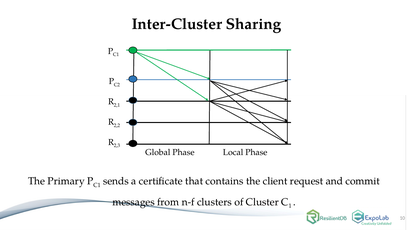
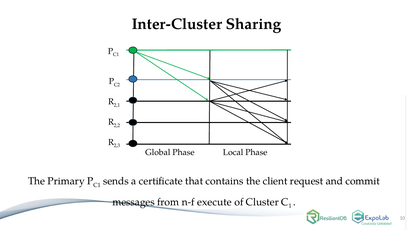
clusters: clusters -> execute (214, 202)
